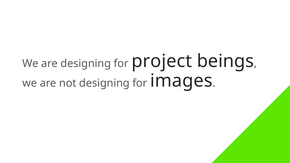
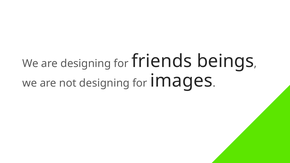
project: project -> friends (162, 61)
